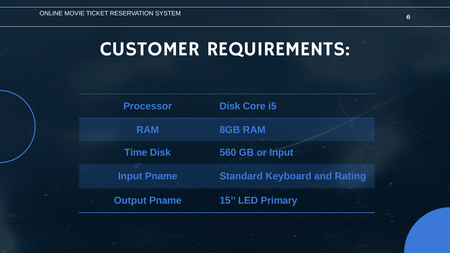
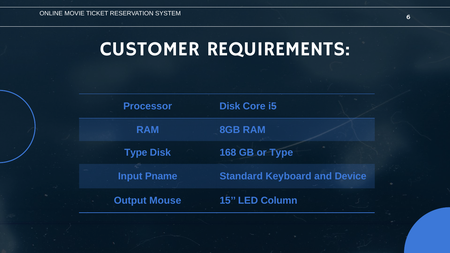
Time: Time -> Type (136, 153)
560: 560 -> 168 (228, 153)
or Input: Input -> Type (281, 153)
Rating: Rating -> Device (351, 176)
Output Pname: Pname -> Mouse (165, 201)
Primary: Primary -> Column (279, 201)
